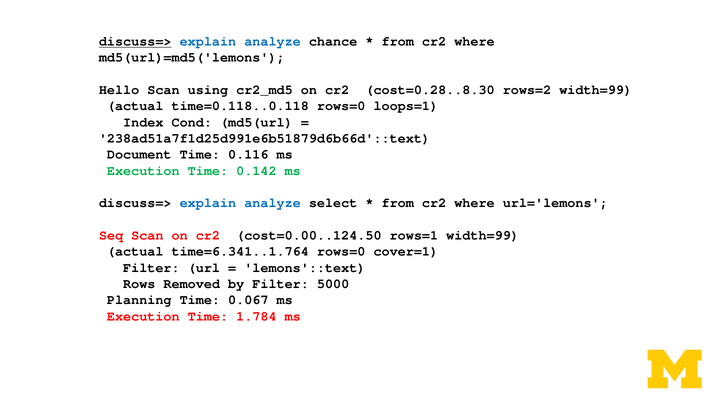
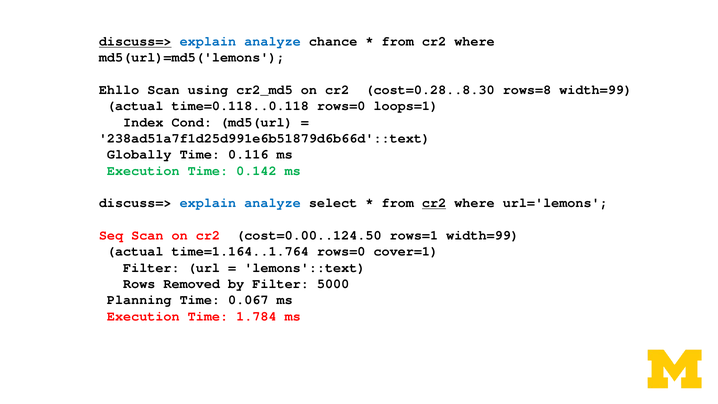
Hello: Hello -> Ehllo (119, 90)
rows=2: rows=2 -> rows=8 (527, 90)
Document: Document -> Globally (139, 154)
cr2 underline: none -> present (434, 203)
time=6.341..1.764: time=6.341..1.764 -> time=1.164..1.764 (240, 251)
